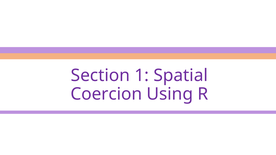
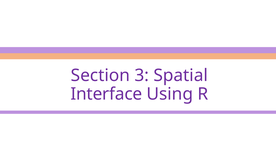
1: 1 -> 3 (142, 76)
Coercion: Coercion -> Interface (106, 94)
